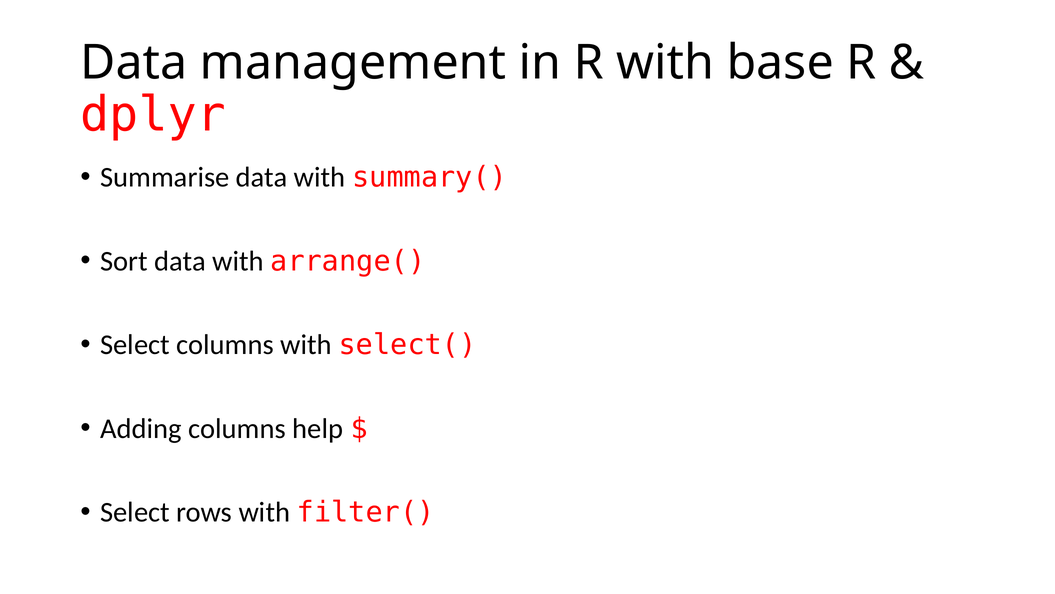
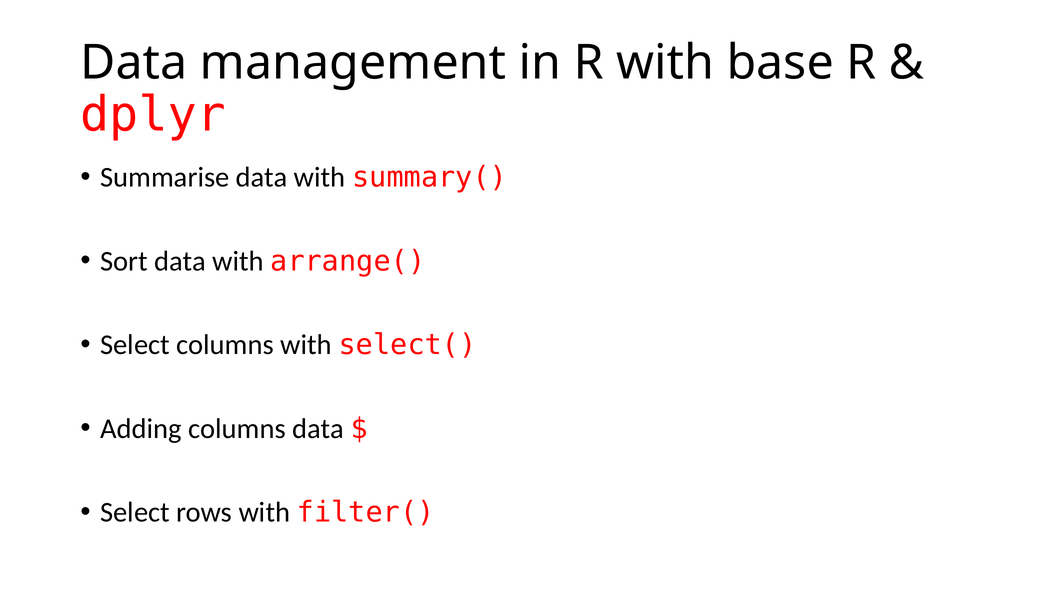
columns help: help -> data (318, 428)
